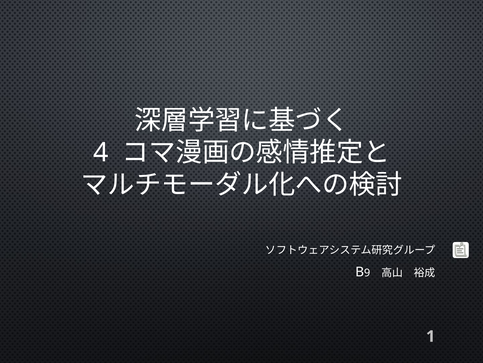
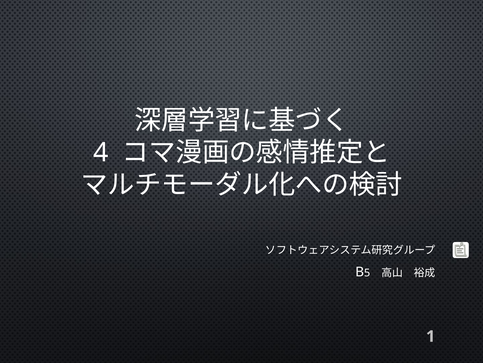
9: 9 -> 5 (367, 272)
